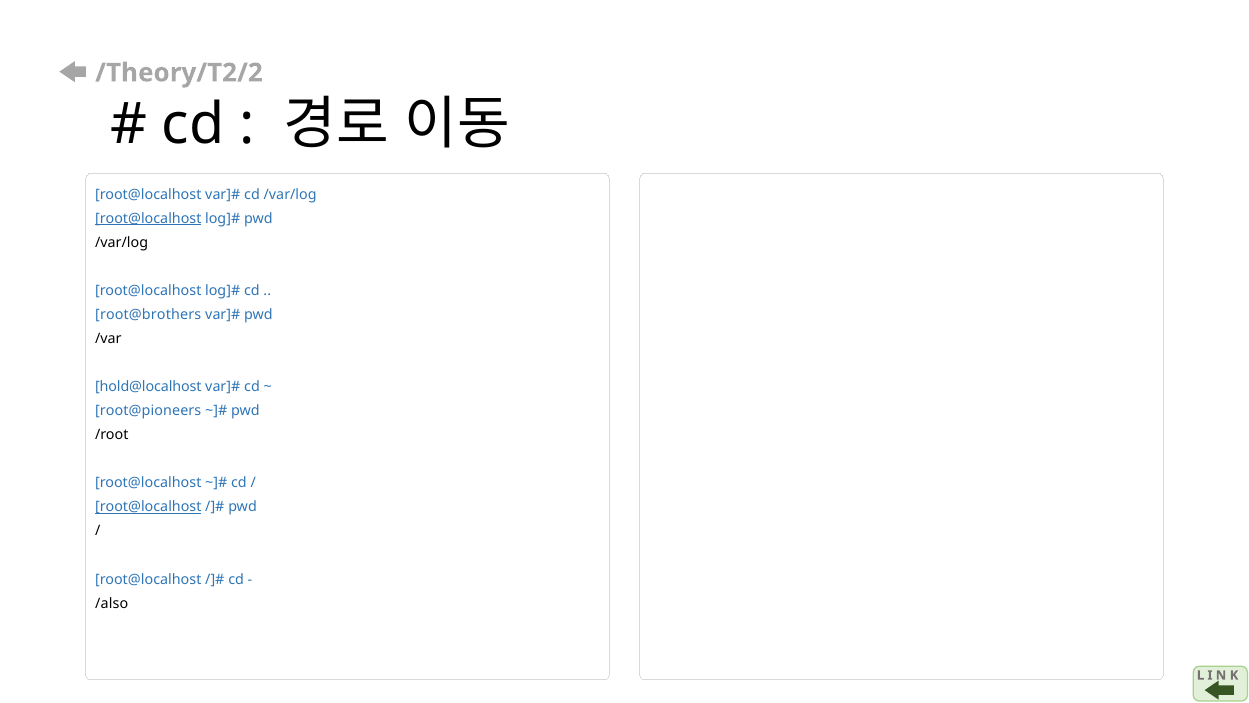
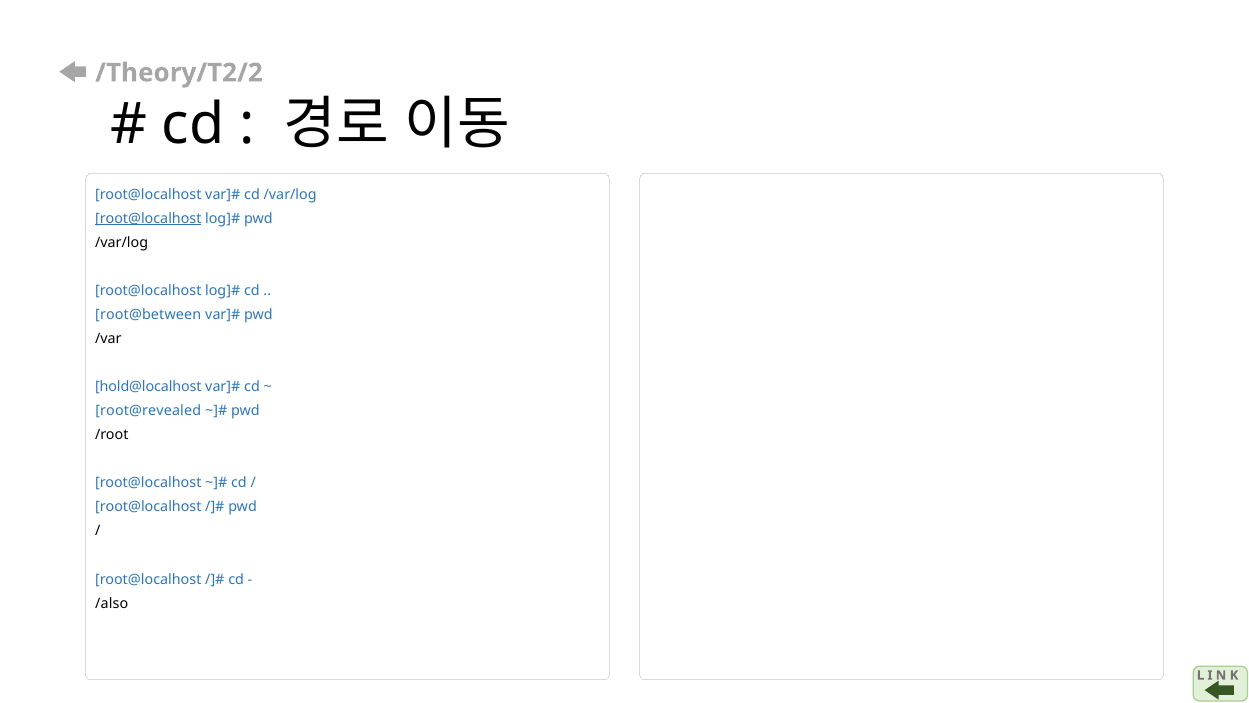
root@brothers: root@brothers -> root@between (148, 314)
root@pioneers: root@pioneers -> root@revealed (148, 411)
root@localhost underline: present -> none (148, 507)
